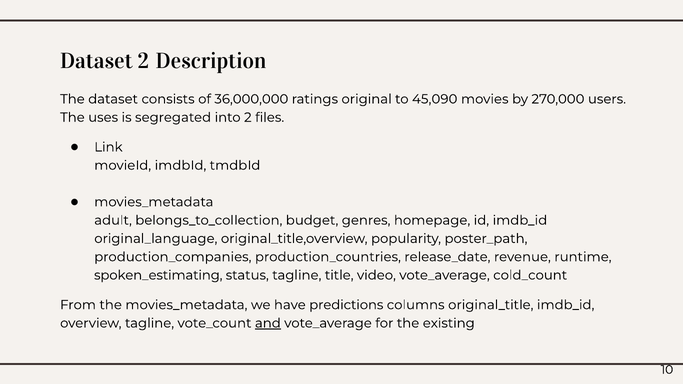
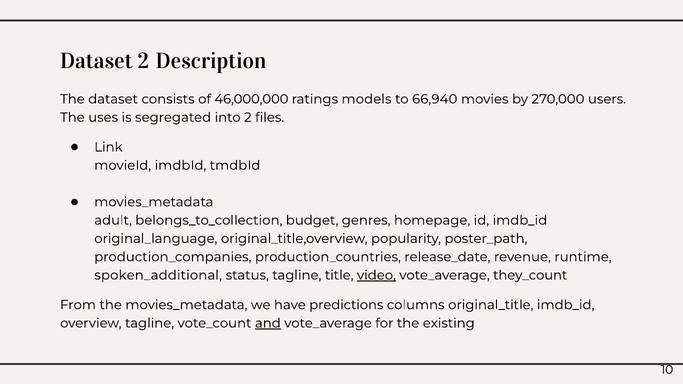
36,000,000: 36,000,000 -> 46,000,000 (251, 99)
original: original -> models (366, 99)
45,090: 45,090 -> 66,940 (435, 99)
spoken_estimating: spoken_estimating -> spoken_additional (158, 275)
video underline: none -> present (376, 275)
cold_count: cold_count -> they_count (530, 275)
